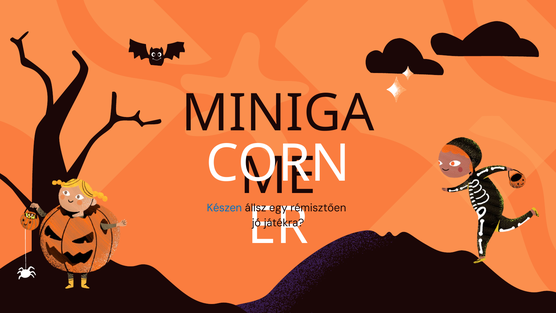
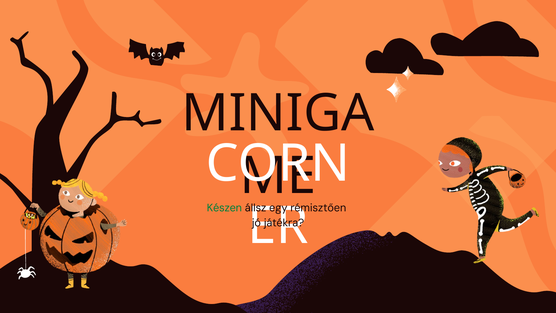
Készen colour: blue -> green (224, 208)
